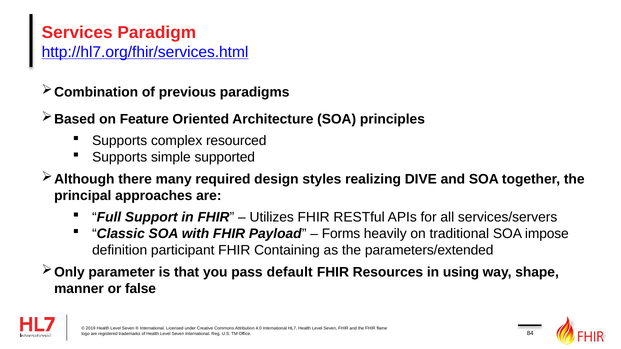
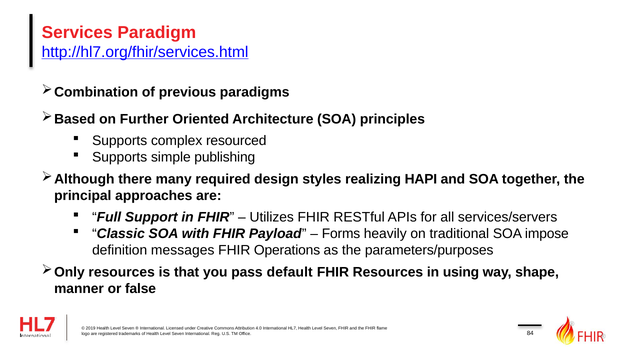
Feature: Feature -> Further (144, 119)
supported: supported -> publishing (225, 157)
DIVE: DIVE -> HAPI (421, 179)
participant: participant -> messages (183, 251)
Containing: Containing -> Operations (287, 251)
parameters/extended: parameters/extended -> parameters/purposes (429, 251)
parameter: parameter -> resources (122, 272)
